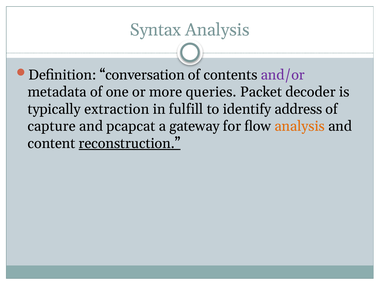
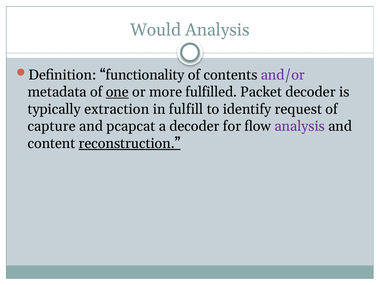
Syntax: Syntax -> Would (156, 30)
conversation: conversation -> functionality (142, 75)
one underline: none -> present (117, 92)
queries: queries -> fulfilled (211, 92)
address: address -> request (298, 109)
a gateway: gateway -> decoder (194, 126)
analysis colour: orange -> purple (300, 126)
